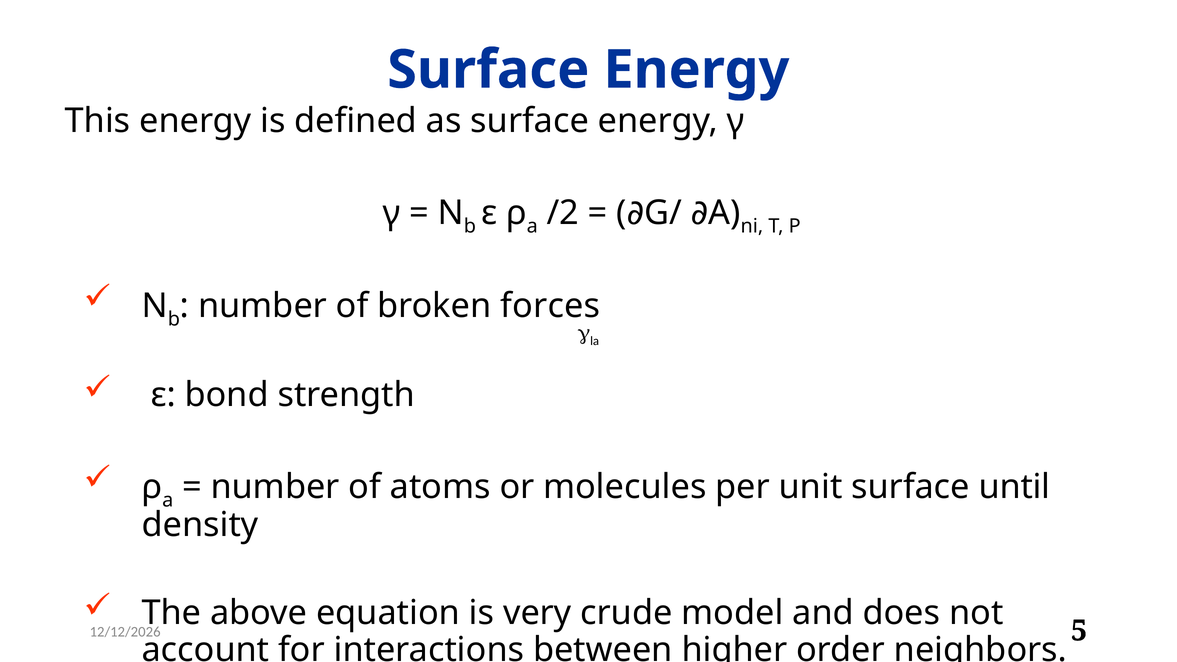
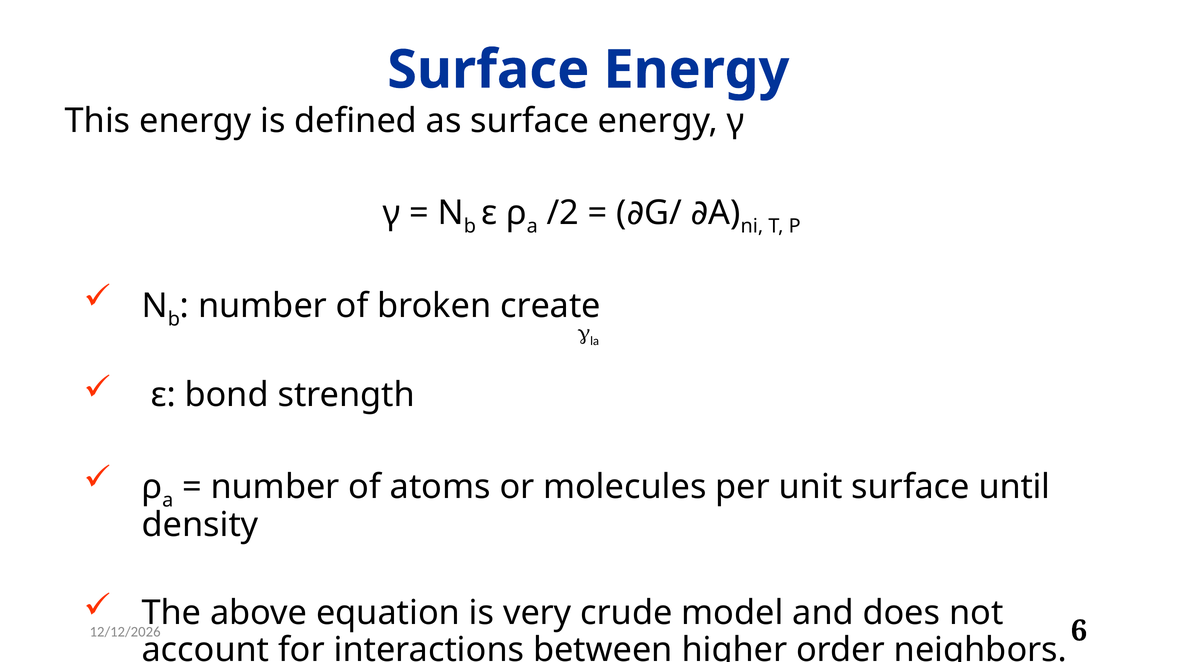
forces: forces -> create (551, 306)
5: 5 -> 6 (1079, 631)
